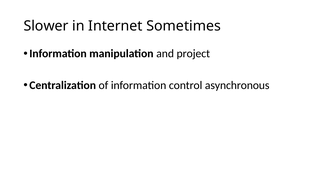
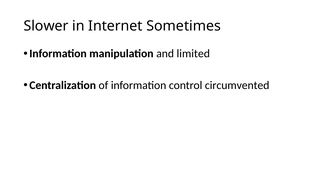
project: project -> limited (193, 54)
asynchronous: asynchronous -> circumvented (237, 85)
